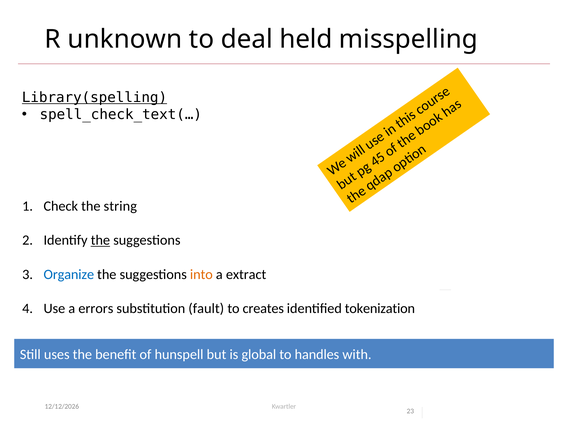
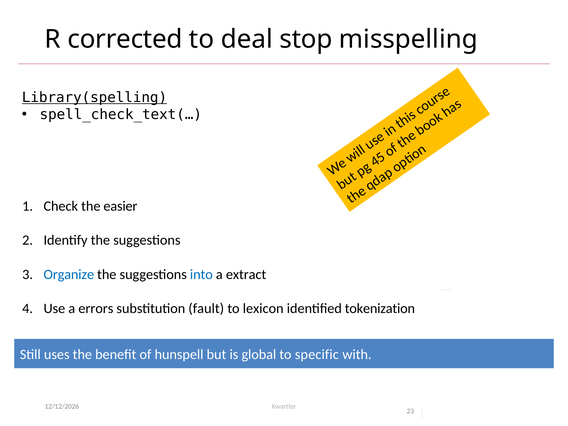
unknown: unknown -> corrected (125, 39)
held: held -> stop (306, 39)
string: string -> easier (120, 206)
the underline: present -> none (100, 240)
into colour: orange -> blue (201, 274)
creates: creates -> lexicon (263, 308)
handles: handles -> specific (317, 355)
